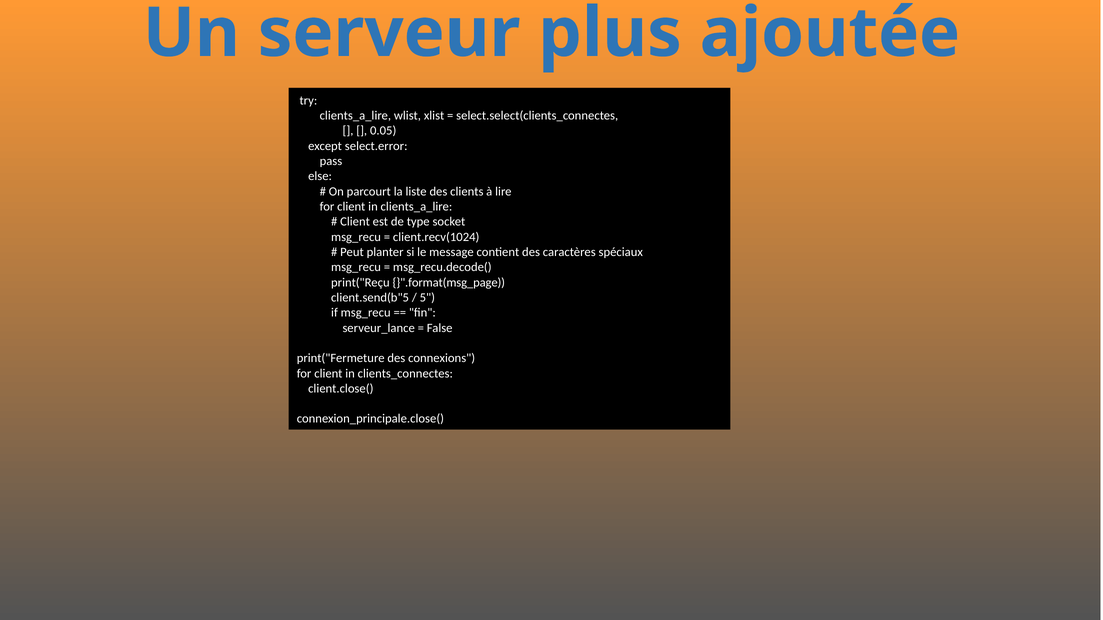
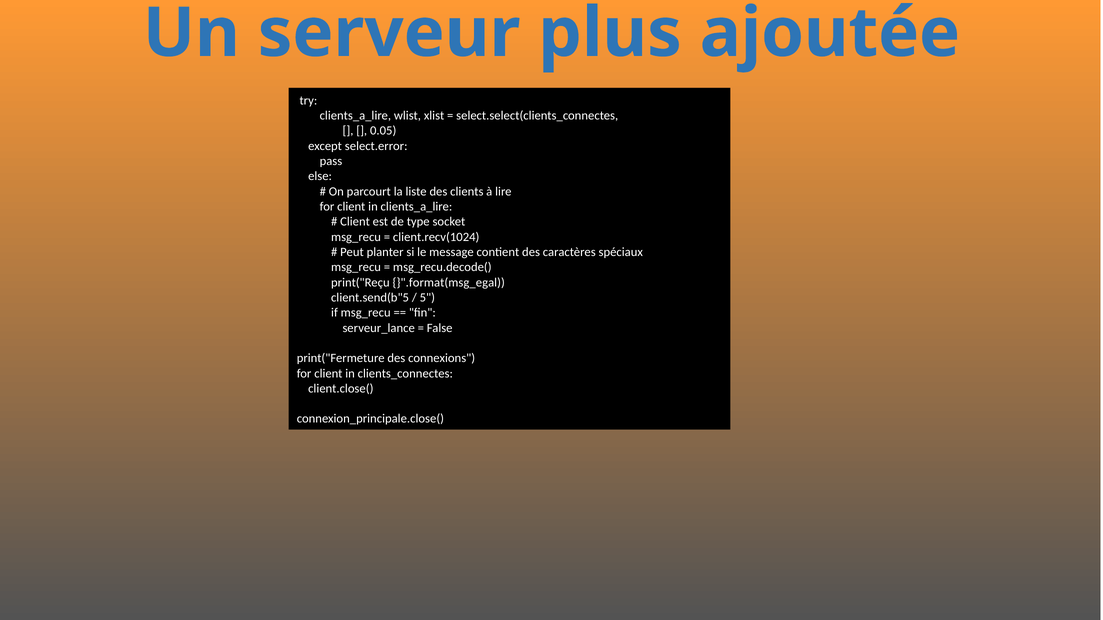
}".format(msg_page: }".format(msg_page -> }".format(msg_egal (449, 283)
